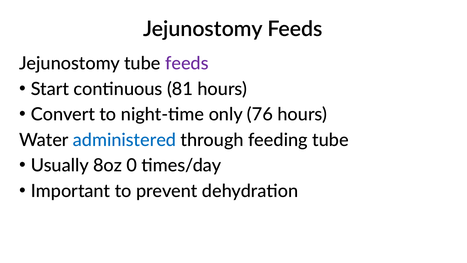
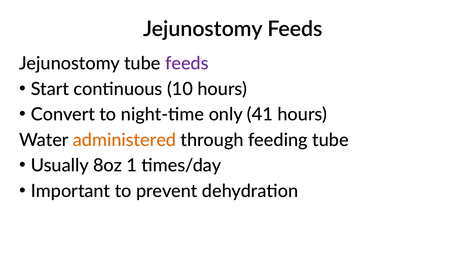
81: 81 -> 10 (180, 89)
76: 76 -> 41 (260, 114)
administered colour: blue -> orange (124, 140)
0: 0 -> 1 (132, 165)
